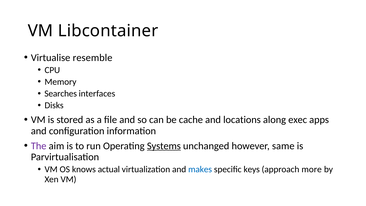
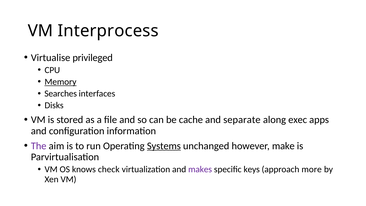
Libcontainer: Libcontainer -> Interprocess (108, 31)
resemble: resemble -> privileged (93, 58)
Memory underline: none -> present (61, 82)
locations: locations -> separate (242, 120)
same: same -> make (283, 146)
actual: actual -> check (109, 169)
makes colour: blue -> purple (200, 169)
